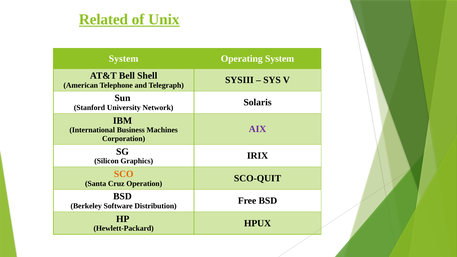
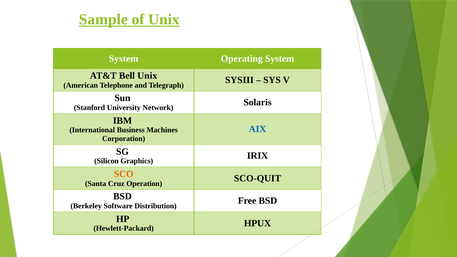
Related: Related -> Sample (103, 19)
Bell Shell: Shell -> Unix (147, 76)
AIX colour: purple -> blue (258, 129)
